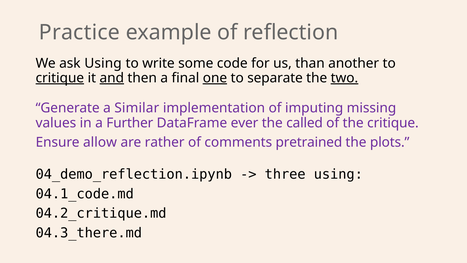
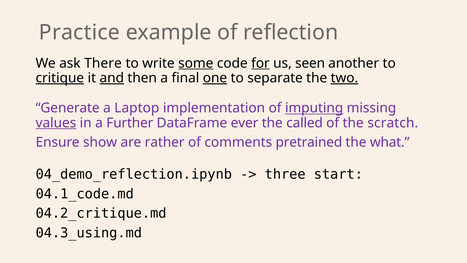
ask Using: Using -> There (103, 63)
some underline: none -> present (196, 63)
for underline: none -> present (260, 63)
than: than -> seen (310, 63)
Similar: Similar -> Laptop (137, 108)
imputing underline: none -> present (314, 108)
values underline: none -> present (56, 123)
the critique: critique -> scratch (393, 123)
allow: allow -> show (100, 142)
plots: plots -> what (390, 142)
three using: using -> start (338, 174)
04.3_there.md: 04.3_there.md -> 04.3_using.md (89, 233)
